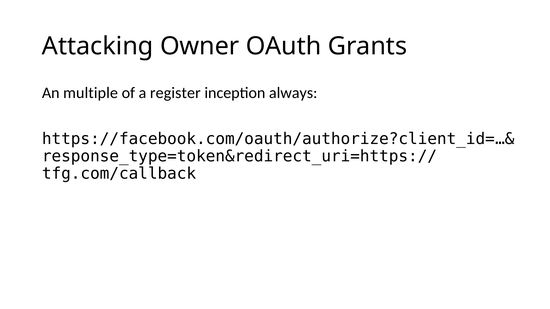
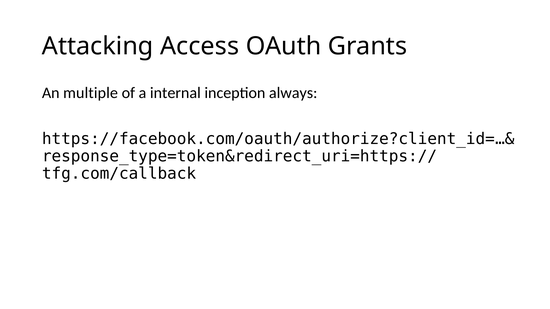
Owner: Owner -> Access (200, 46)
register: register -> internal (175, 93)
